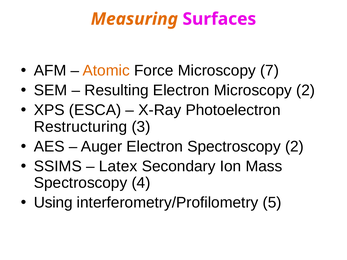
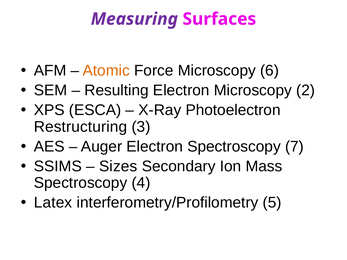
Measuring colour: orange -> purple (134, 19)
7: 7 -> 6 (270, 71)
Spectroscopy 2: 2 -> 7 (294, 147)
Latex: Latex -> Sizes (118, 166)
Using: Using -> Latex (53, 203)
